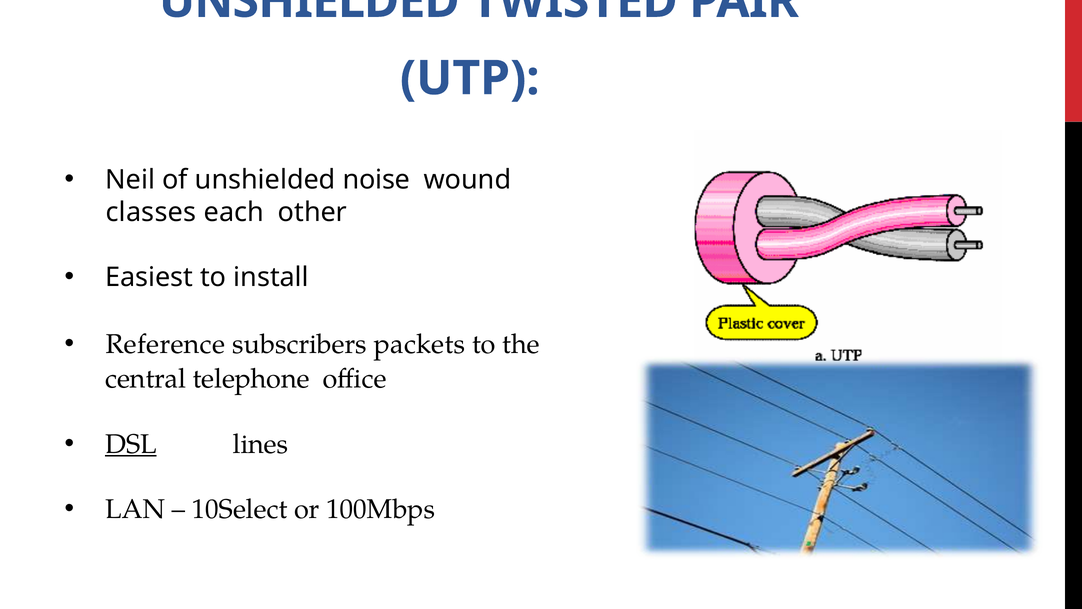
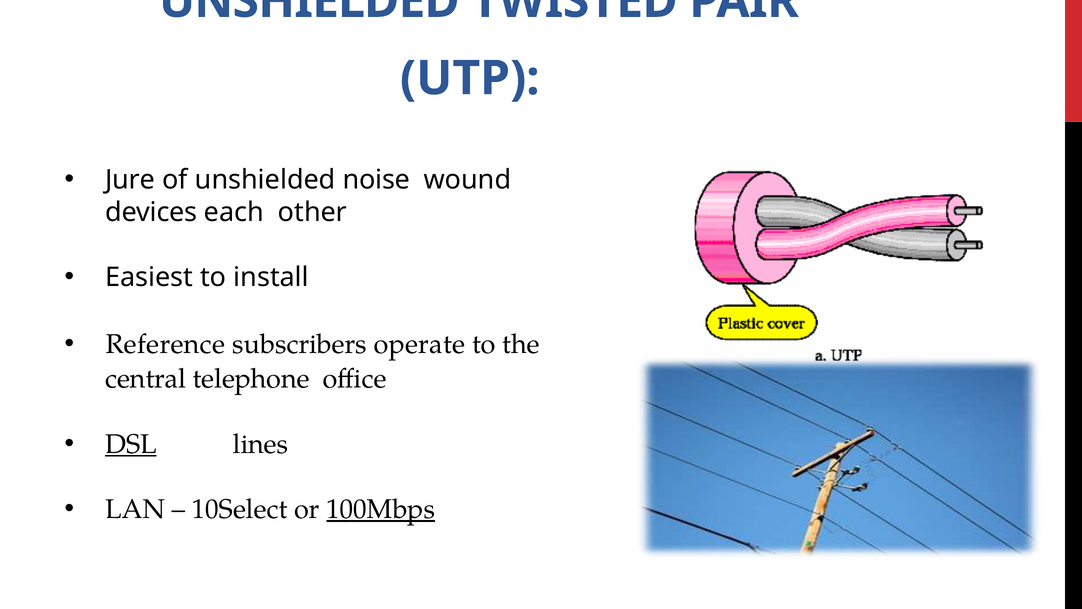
Neil: Neil -> Jure (130, 180)
classes: classes -> devices (151, 212)
packets: packets -> operate (419, 344)
100Mbps underline: none -> present (381, 509)
